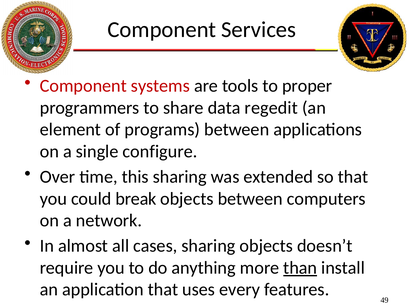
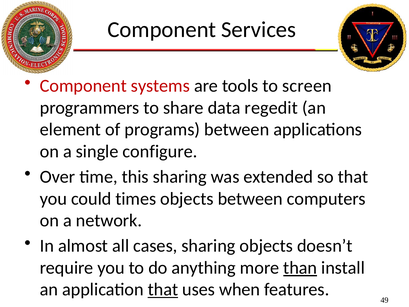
proper: proper -> screen (307, 86)
break: break -> times (136, 199)
that underline: none -> present (163, 289)
every: every -> when (240, 289)
